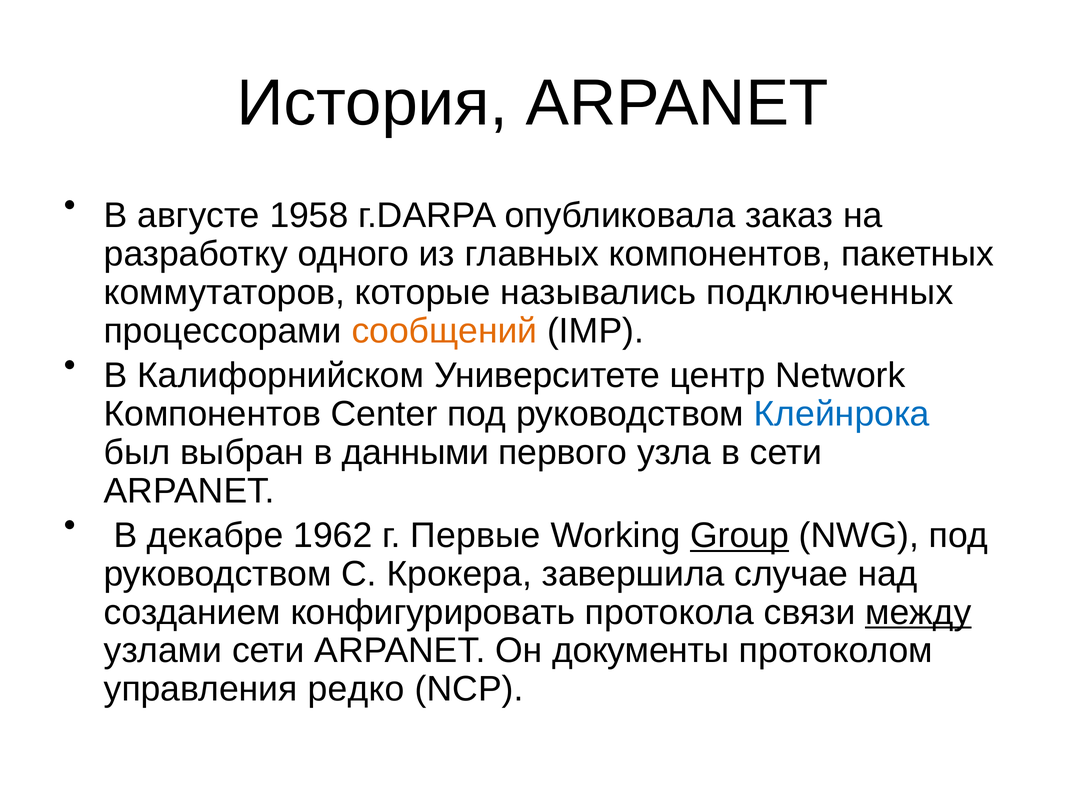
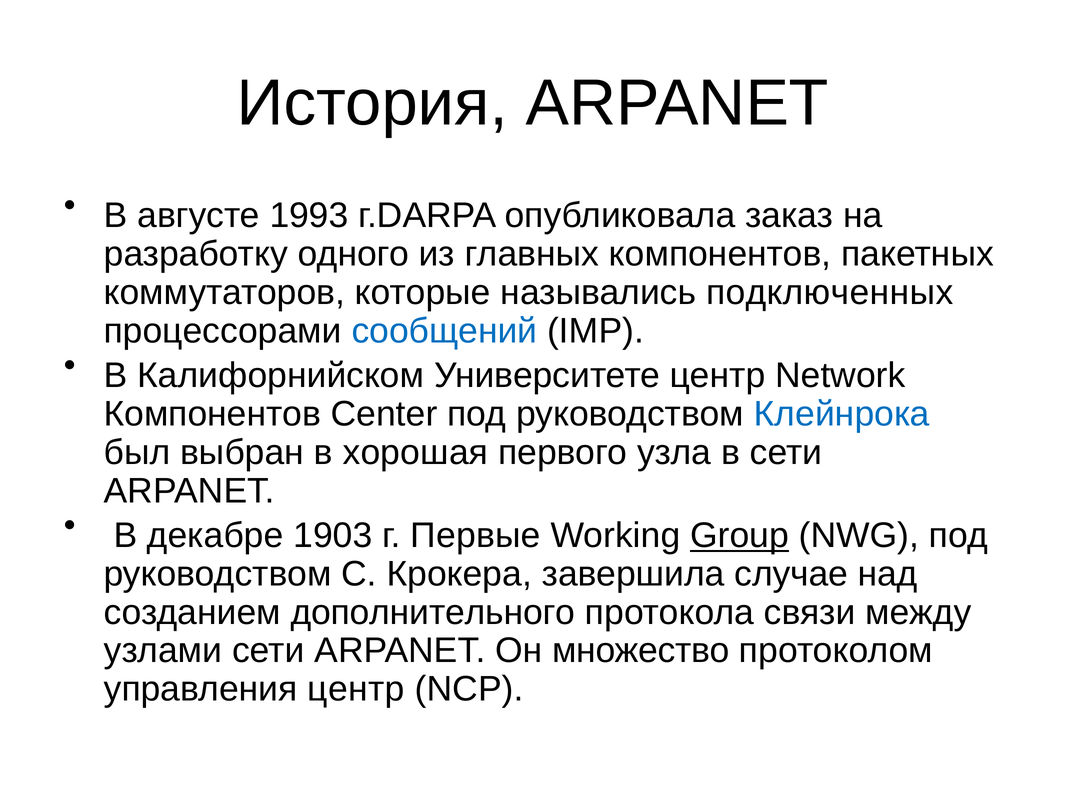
1958: 1958 -> 1993 (309, 216)
сообщений colour: orange -> blue (444, 331)
данными: данными -> хорошая (415, 452)
1962: 1962 -> 1903 (333, 535)
конфигурировать: конфигурировать -> дополнительного (433, 612)
между underline: present -> none (918, 612)
документы: документы -> множество (641, 650)
управления редко: редко -> центр (356, 689)
